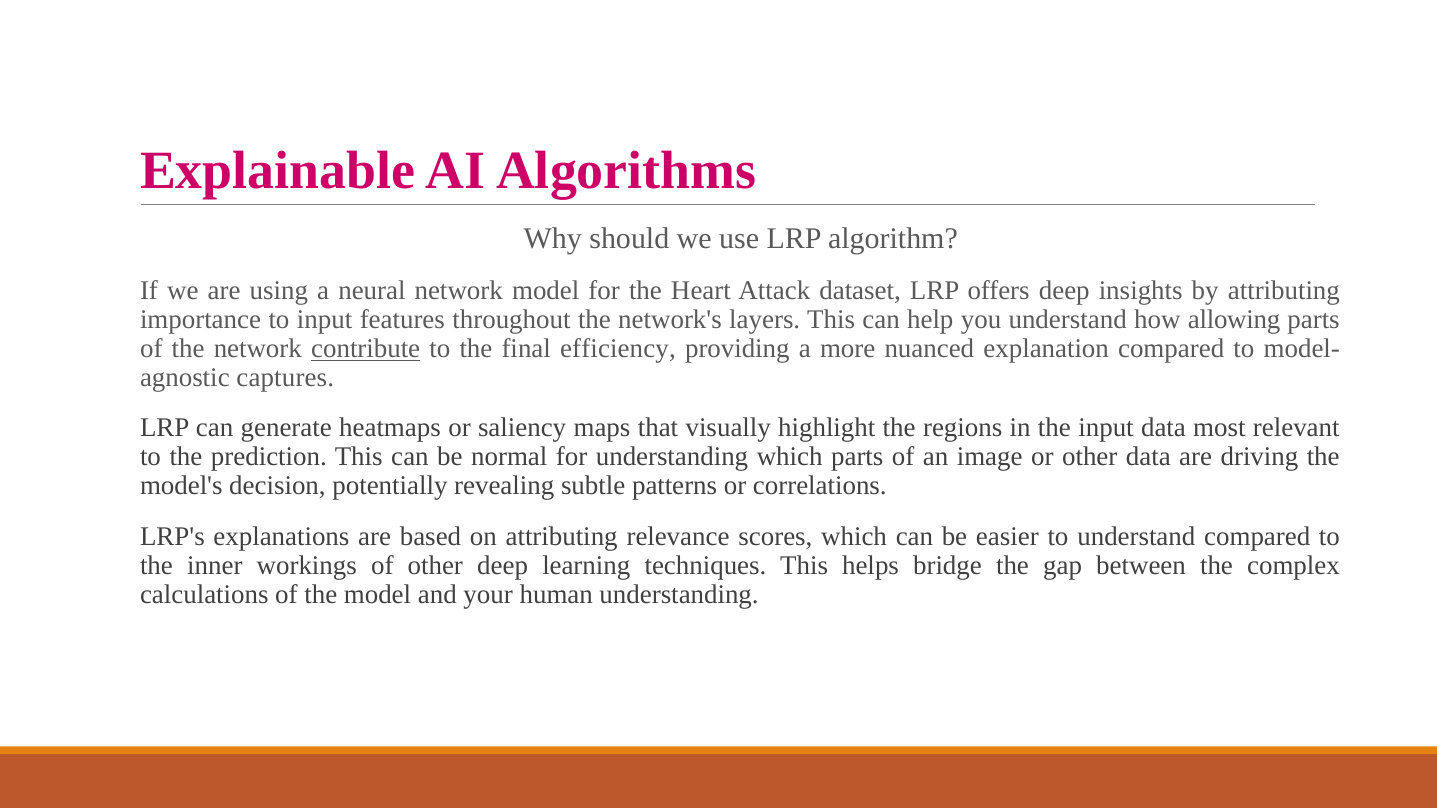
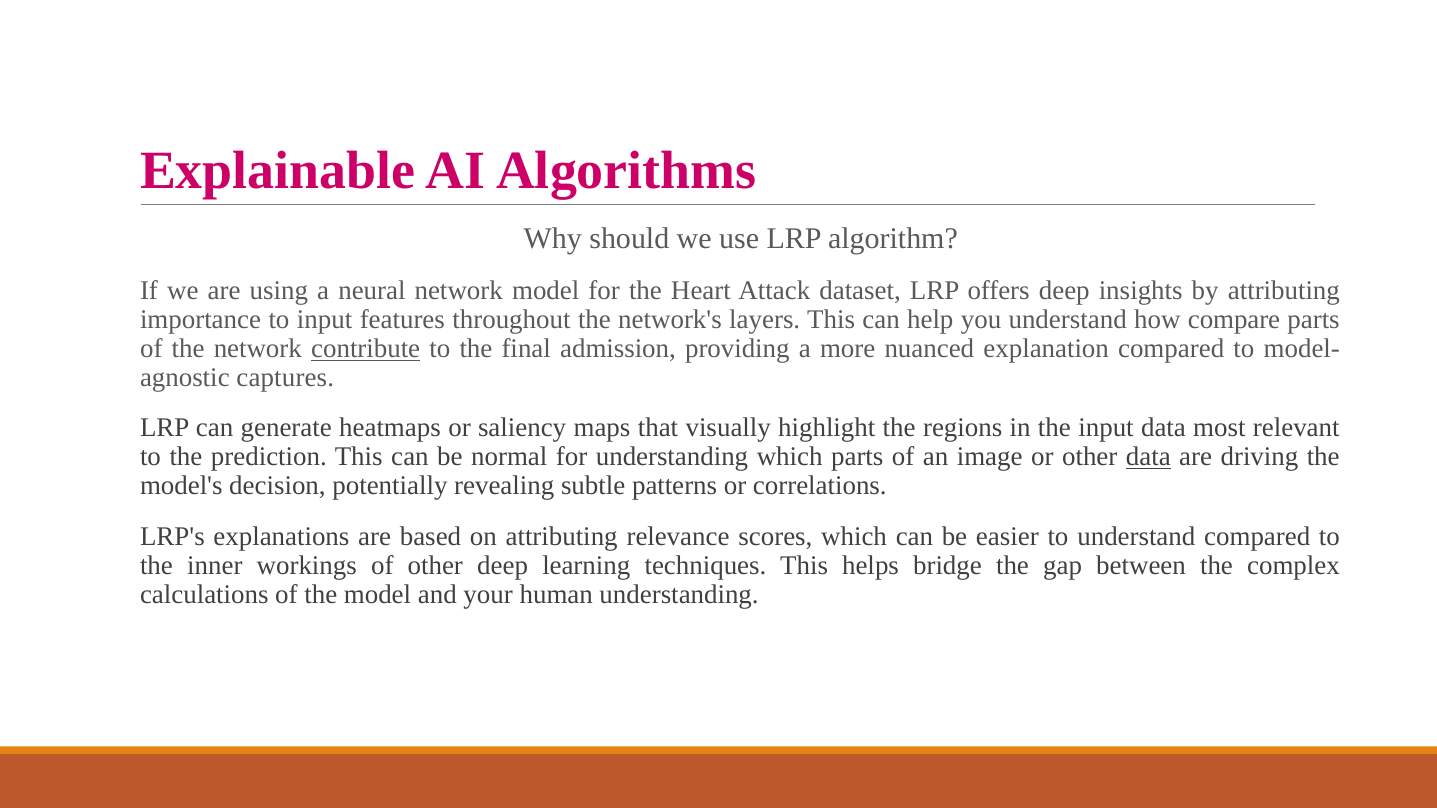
allowing: allowing -> compare (1234, 320)
efficiency: efficiency -> admission (618, 349)
data underline: none -> present (1148, 457)
